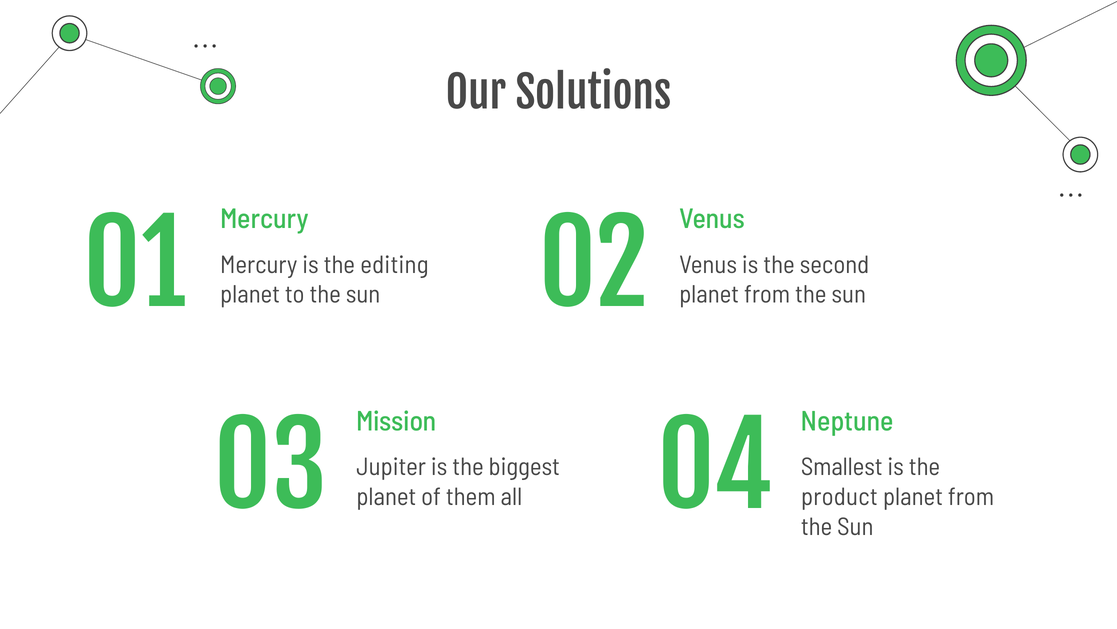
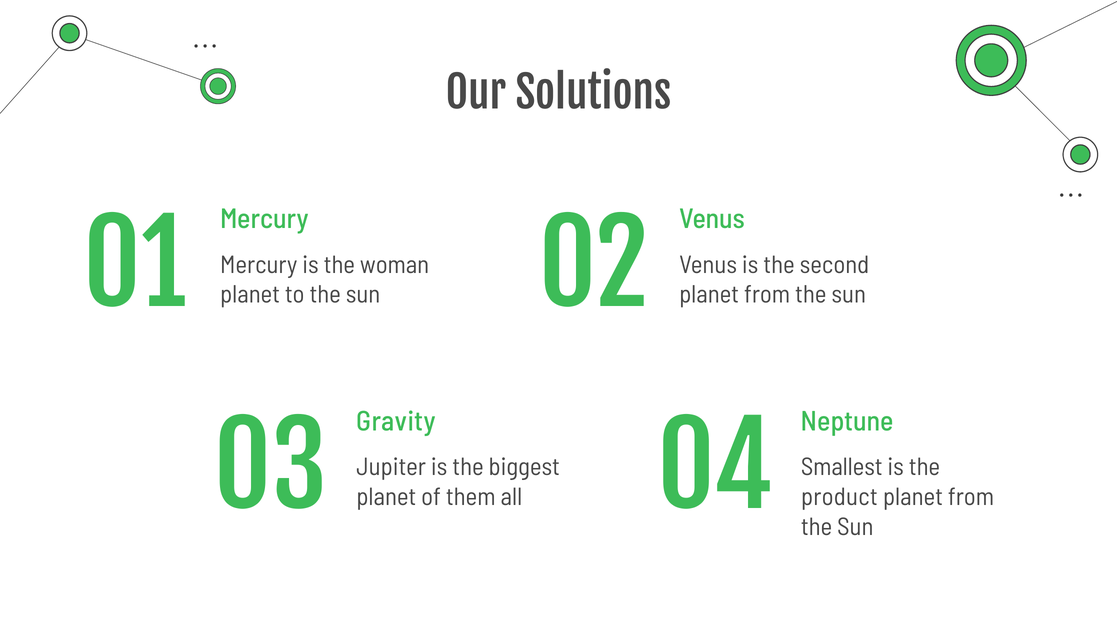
editing: editing -> woman (395, 265)
Mission: Mission -> Gravity (396, 421)
